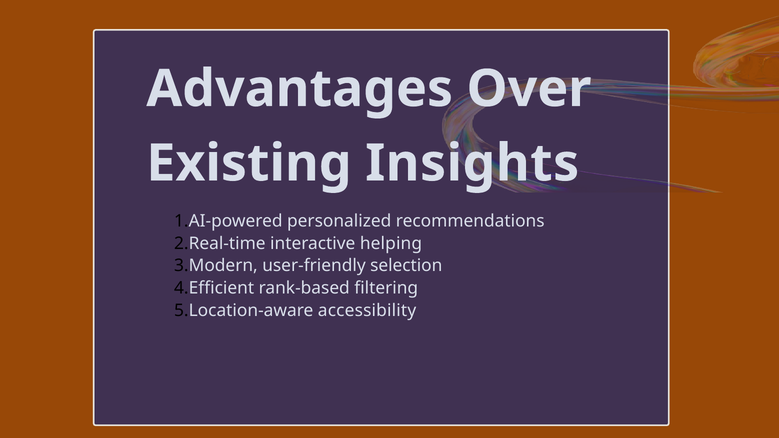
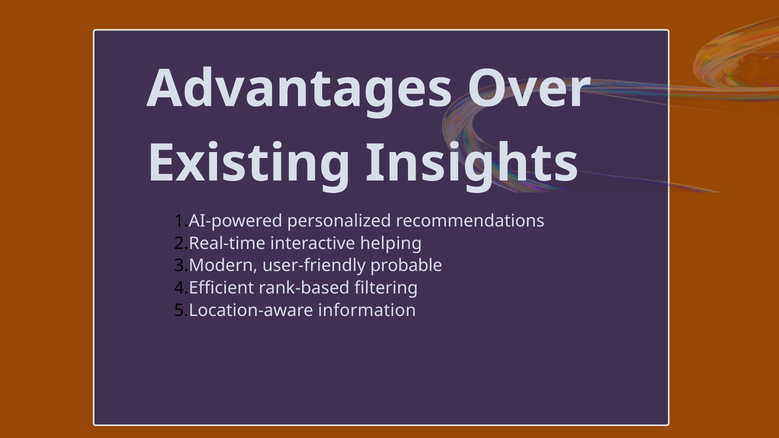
selection: selection -> probable (406, 266)
accessibility: accessibility -> information (367, 311)
